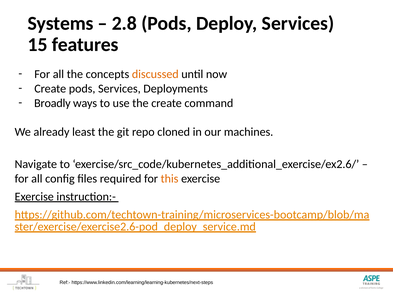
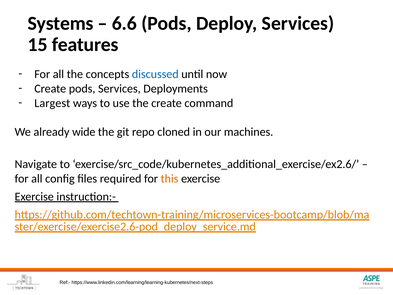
2.8: 2.8 -> 6.6 (124, 23)
discussed colour: orange -> blue (155, 74)
Broadly: Broadly -> Largest (52, 103)
least: least -> wide (84, 132)
